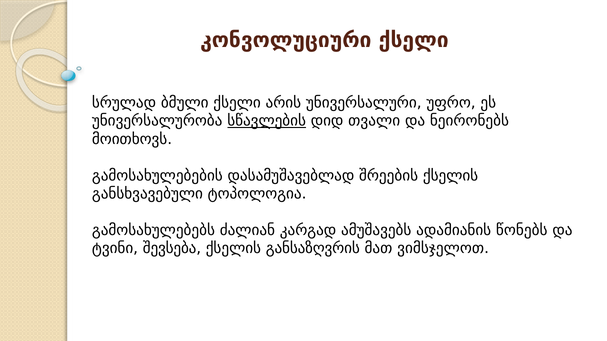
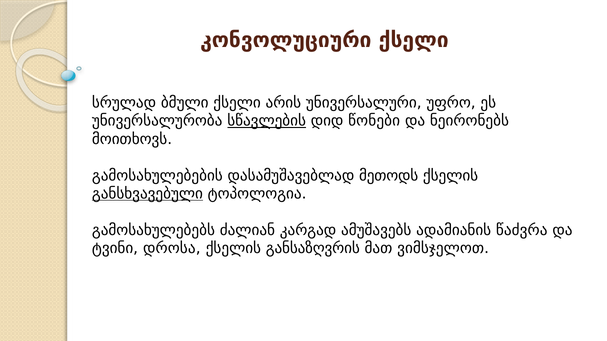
თვალი: თვალი -> წონები (374, 121)
შრეების: შრეების -> მეთოდს (389, 176)
განსხვავებული underline: none -> present (147, 194)
წონებს: წონებს -> წაძვრა (522, 230)
შევსება: შევსება -> დროსა (172, 249)
